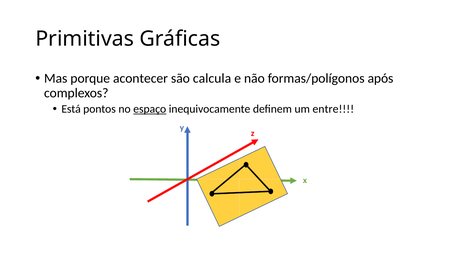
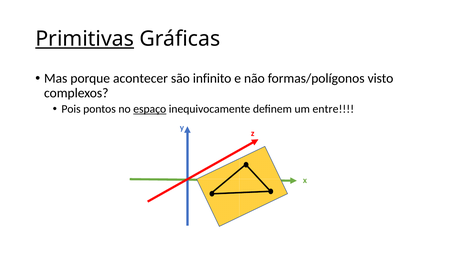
Primitivas underline: none -> present (85, 39)
calcula: calcula -> infinito (212, 78)
após: após -> visto (380, 78)
Está: Está -> Pois (71, 109)
